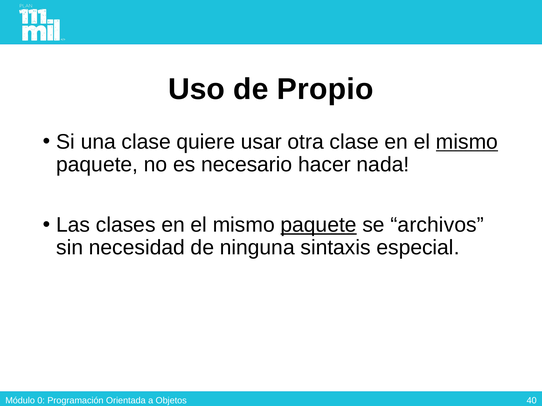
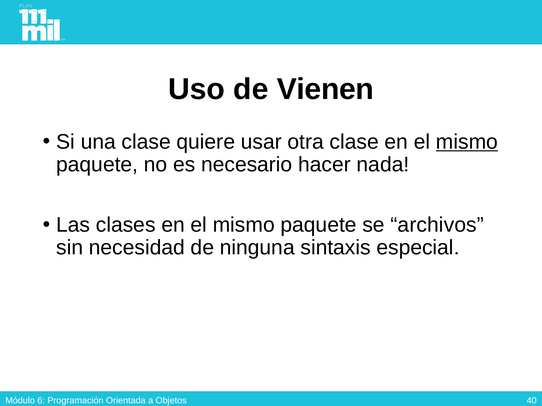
Propio: Propio -> Vienen (325, 89)
paquete underline: present -> none (319, 225)
0: 0 -> 6 (41, 401)
